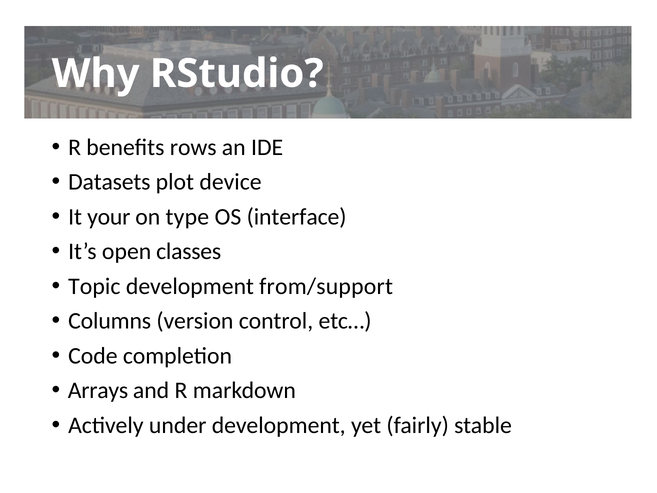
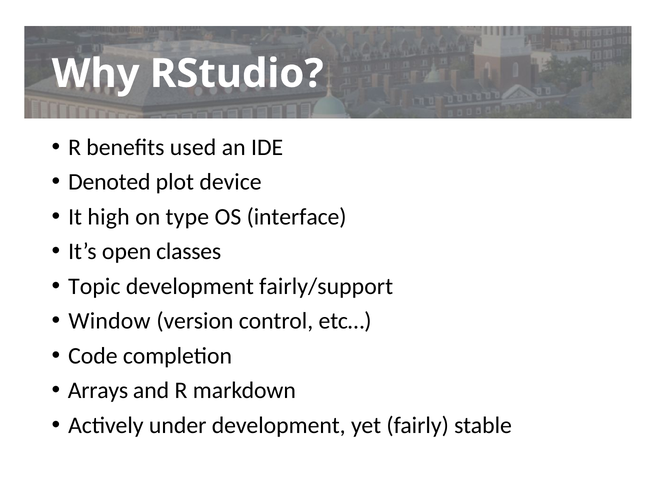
rows: rows -> used (193, 147)
Datasets: Datasets -> Denoted (109, 182)
your: your -> high (109, 217)
from/support: from/support -> fairly/support (326, 286)
Columns: Columns -> Window (109, 321)
